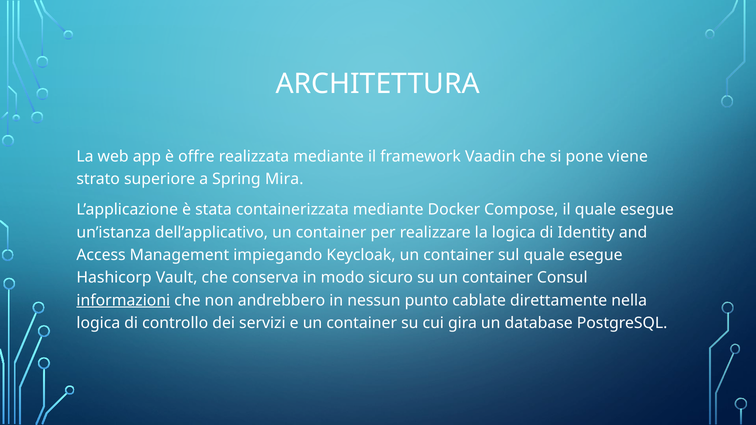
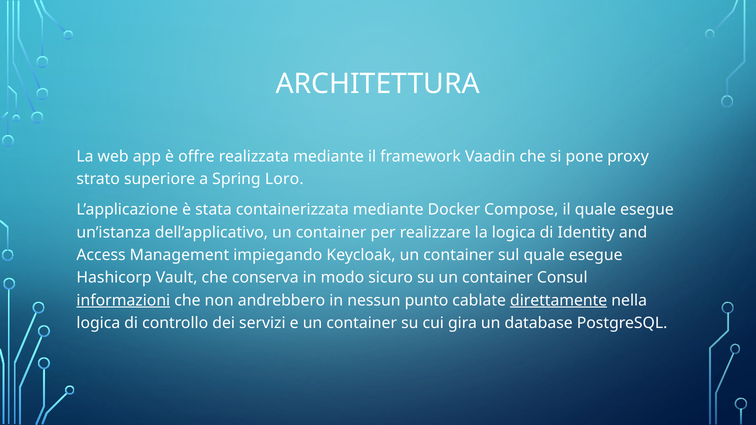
viene: viene -> proxy (628, 157)
Mira: Mira -> Loro (284, 179)
direttamente underline: none -> present (559, 301)
